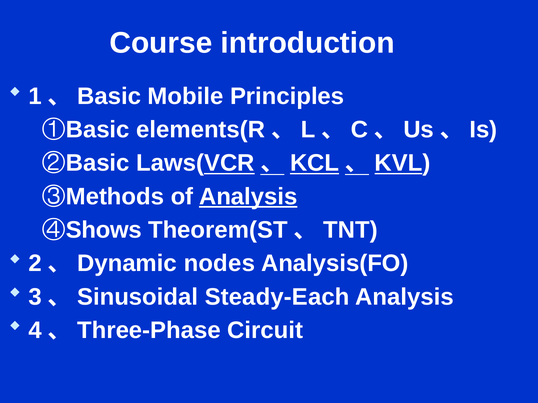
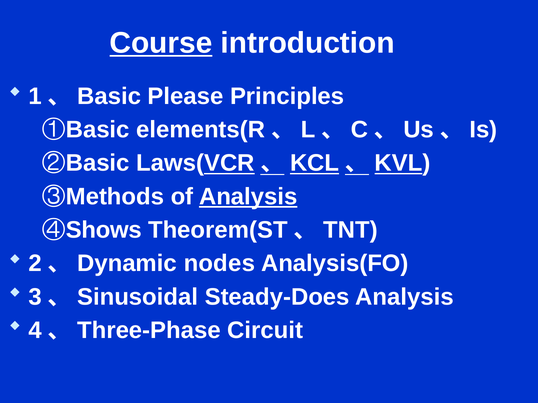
Course underline: none -> present (161, 43)
Mobile: Mobile -> Please (186, 96)
Steady-Each: Steady-Each -> Steady-Does (277, 297)
